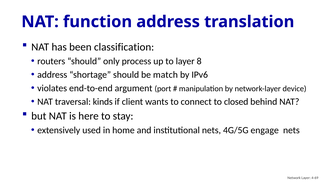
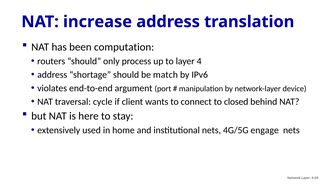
function: function -> increase (98, 22)
classification: classification -> computation (124, 47)
8: 8 -> 4 (199, 61)
kinds: kinds -> cycle (103, 102)
